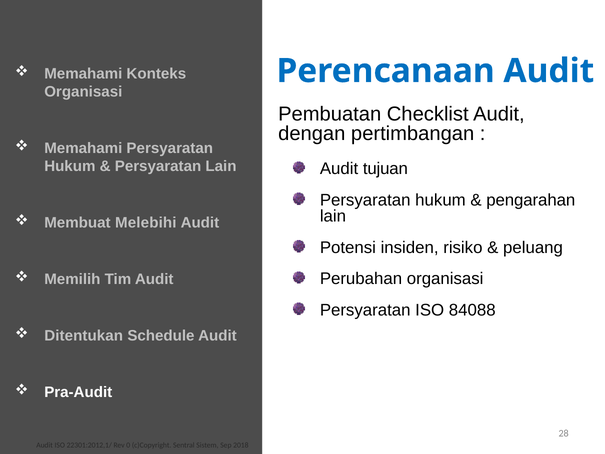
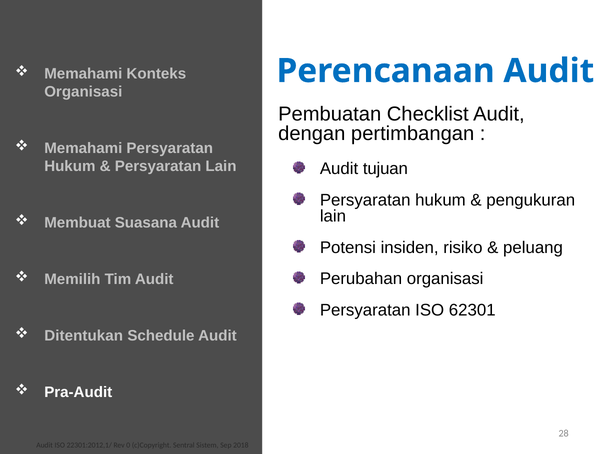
pengarahan: pengarahan -> pengukuran (531, 200)
Melebihi: Melebihi -> Suasana (146, 223)
84088: 84088 -> 62301 (472, 310)
